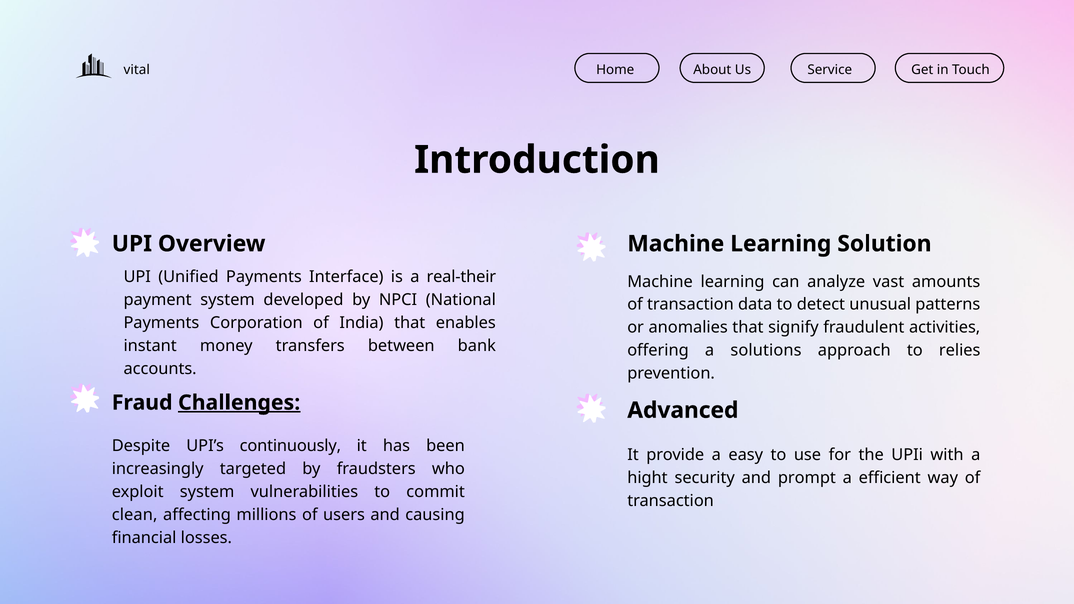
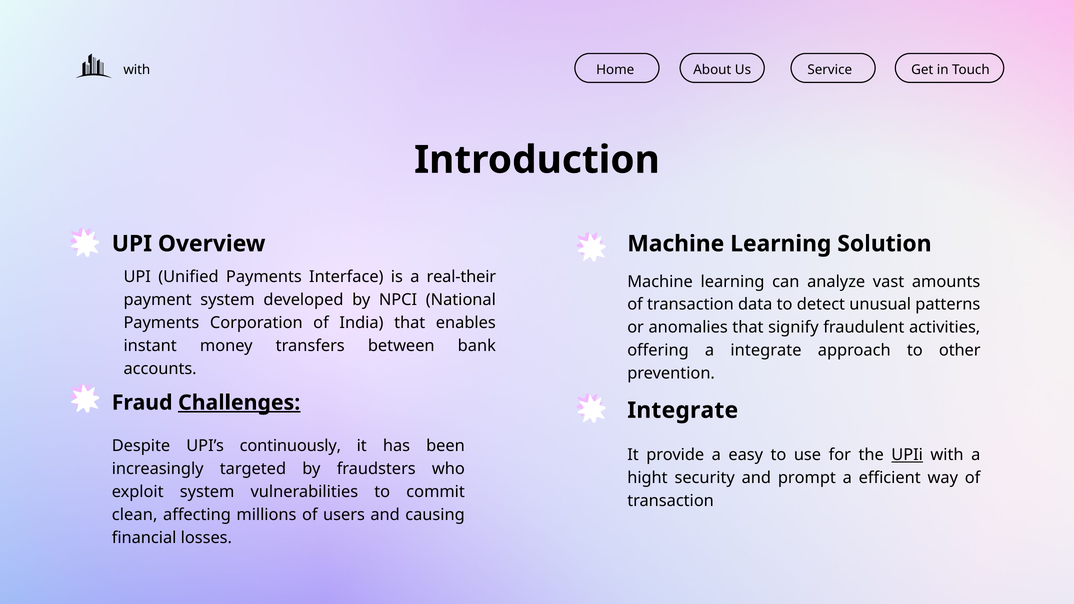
vital: vital -> with (137, 70)
a solutions: solutions -> integrate (766, 351)
relies: relies -> other (960, 351)
Advanced: Advanced -> Integrate (683, 410)
UPIi underline: none -> present (907, 455)
